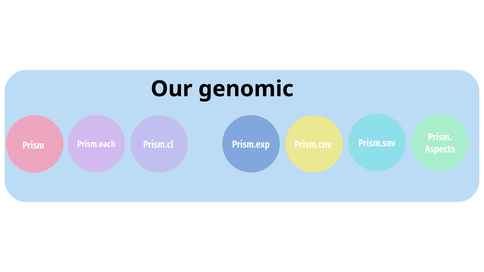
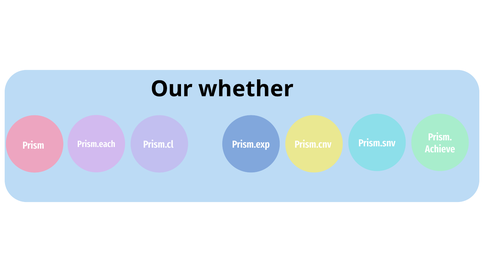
genomic: genomic -> whether (246, 89)
Aspects: Aspects -> Achieve (440, 149)
